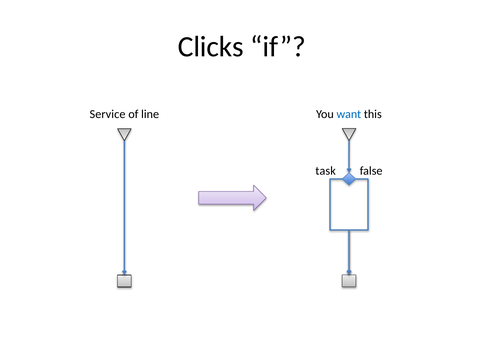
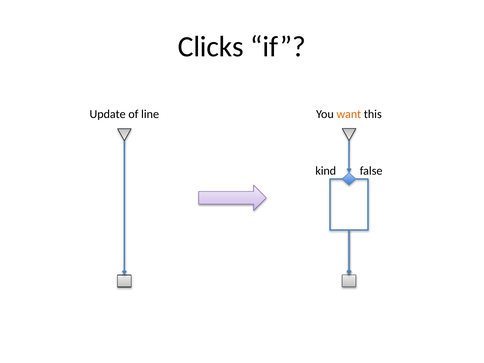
Service: Service -> Update (108, 114)
want colour: blue -> orange (349, 114)
task: task -> kind (326, 171)
